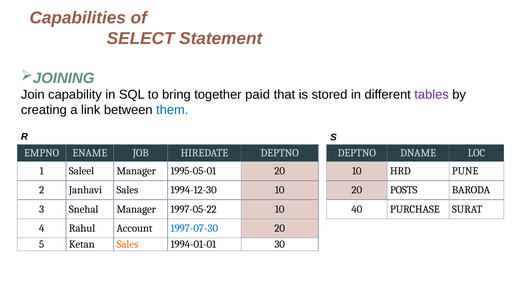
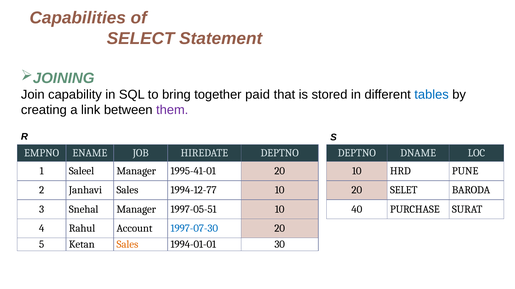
tables colour: purple -> blue (432, 95)
them colour: blue -> purple (172, 110)
1995-05-01: 1995-05-01 -> 1995-41-01 (193, 171)
1994-12-30: 1994-12-30 -> 1994-12-77 (194, 191)
POSTS: POSTS -> SELET (404, 191)
1997-05-22: 1997-05-22 -> 1997-05-51 (194, 210)
